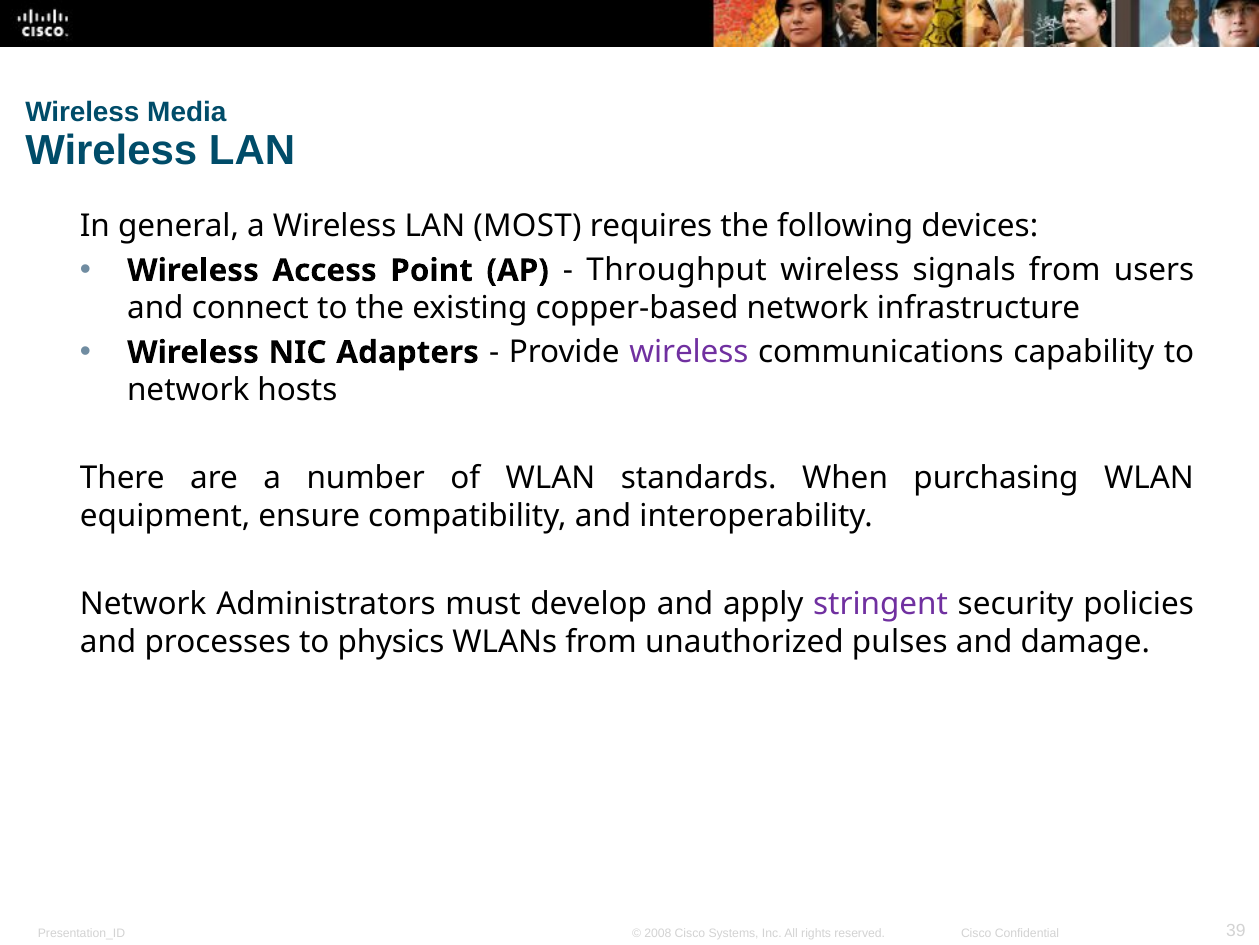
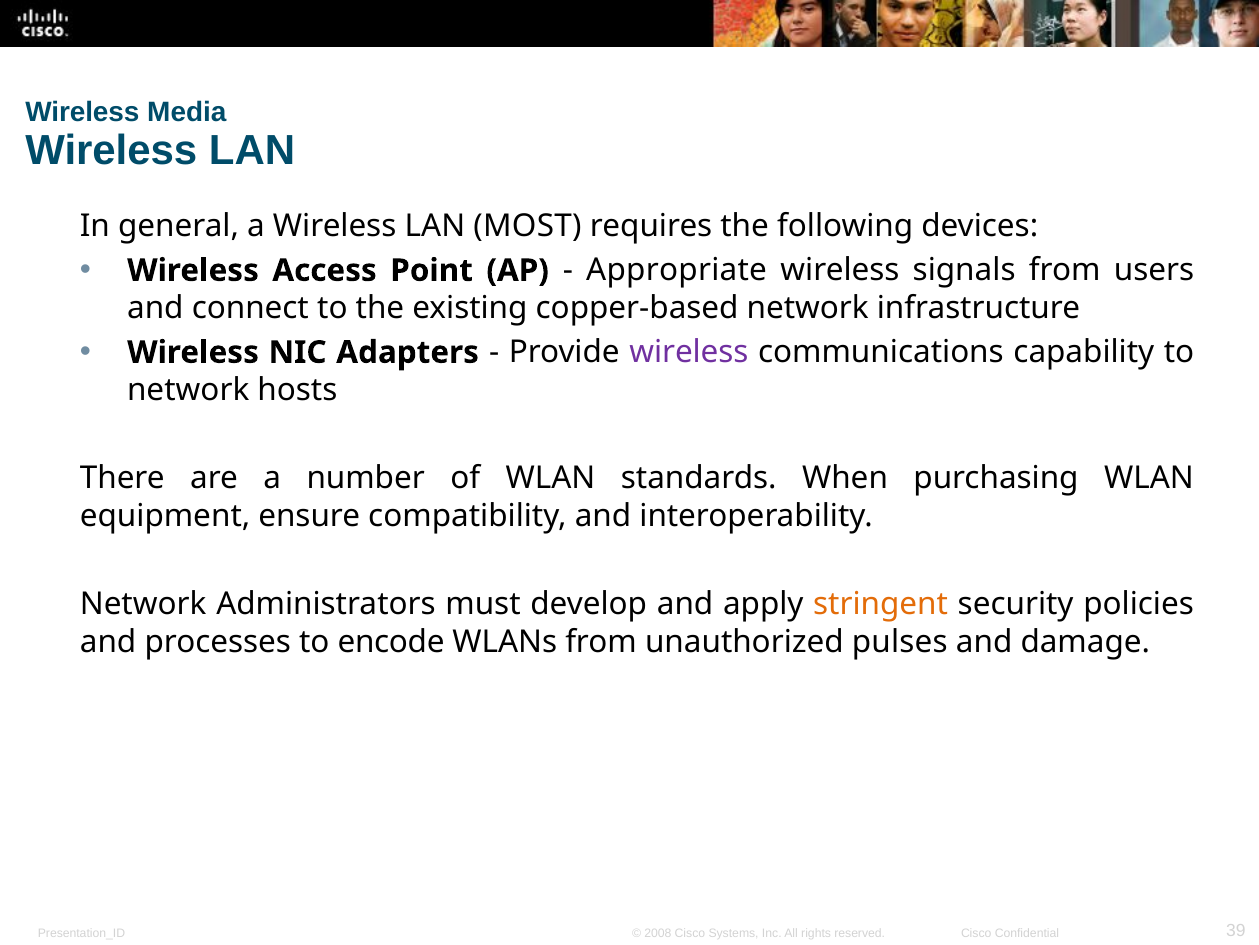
Throughput: Throughput -> Appropriate (677, 270)
stringent colour: purple -> orange (881, 604)
physics: physics -> encode (391, 642)
